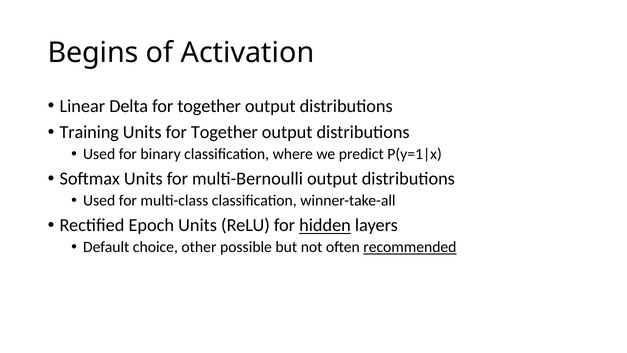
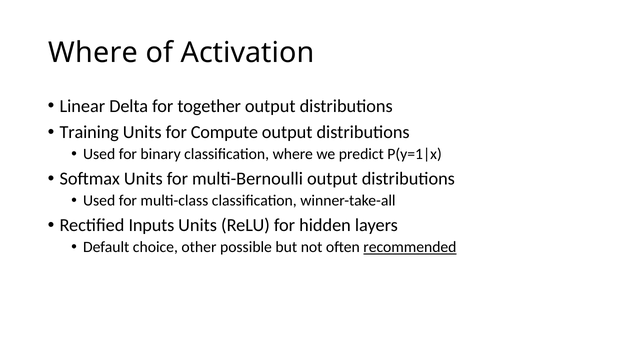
Begins: Begins -> Where (93, 53)
Units for Together: Together -> Compute (224, 132)
Epoch: Epoch -> Inputs (151, 225)
hidden underline: present -> none (325, 225)
